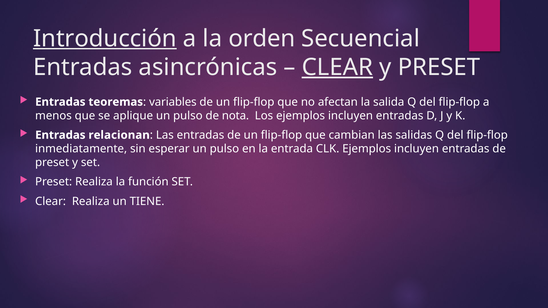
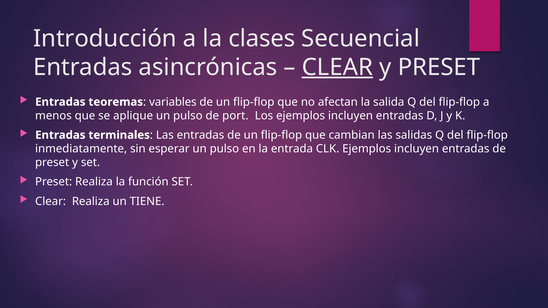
Introducción underline: present -> none (105, 38)
orden: orden -> clases (262, 38)
nota: nota -> port (235, 116)
relacionan: relacionan -> terminales (119, 135)
